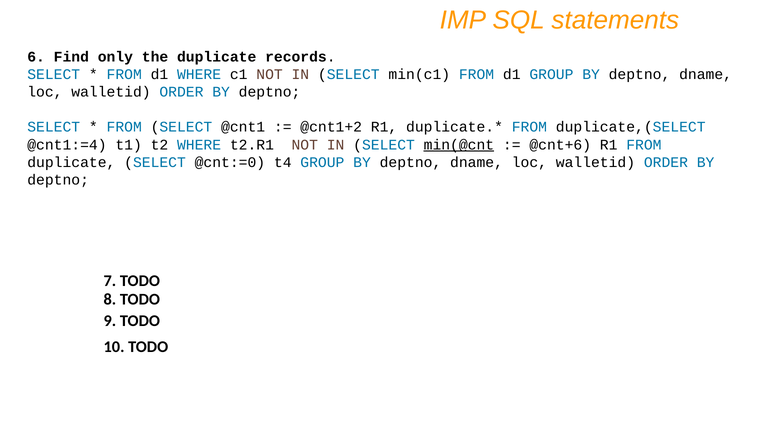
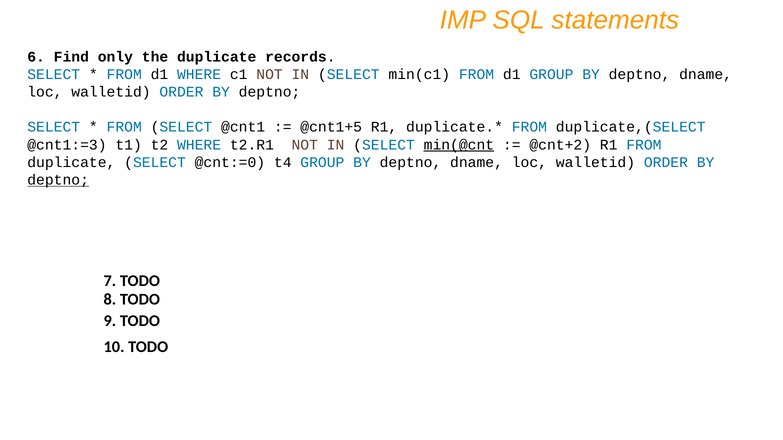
@cnt1+2: @cnt1+2 -> @cnt1+5 (331, 127)
@cnt1:=4: @cnt1:=4 -> @cnt1:=3 (67, 145)
@cnt+6: @cnt+6 -> @cnt+2 (560, 145)
deptno underline: none -> present (58, 180)
